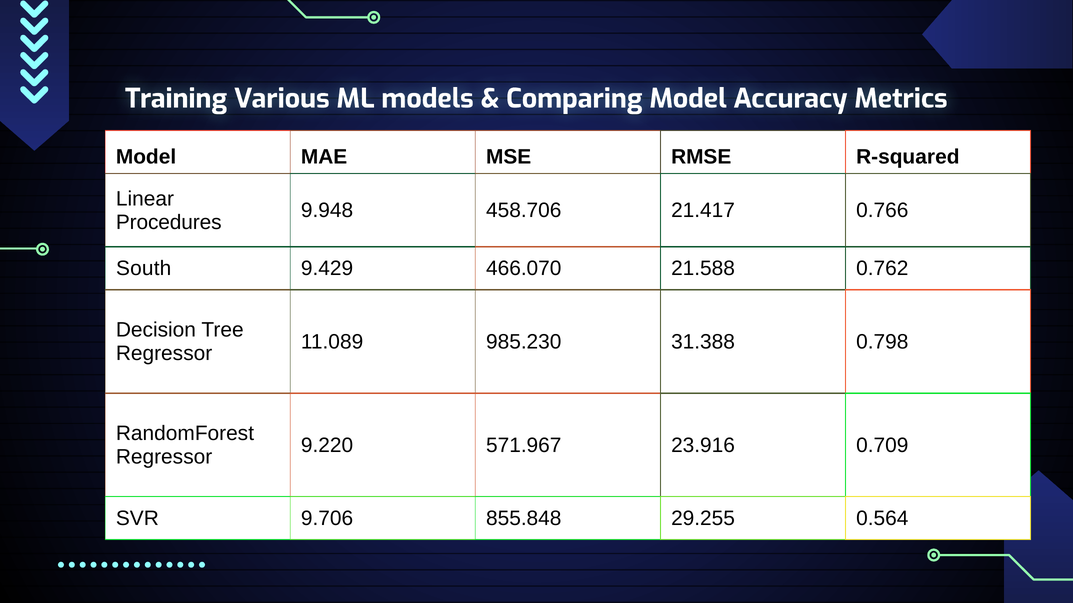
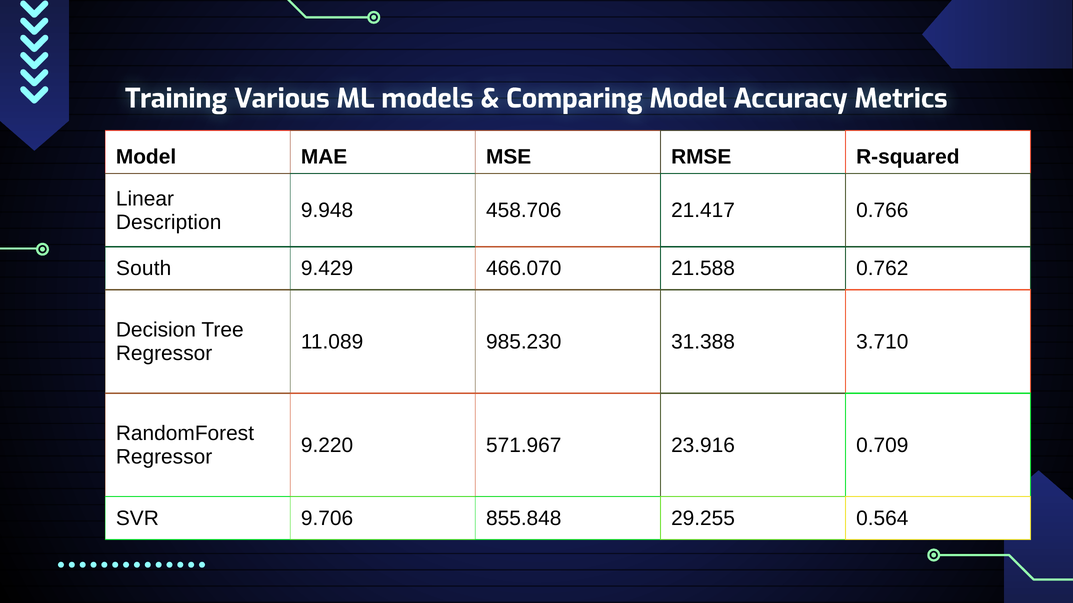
Procedures: Procedures -> Description (169, 222)
0.798: 0.798 -> 3.710 (882, 342)
